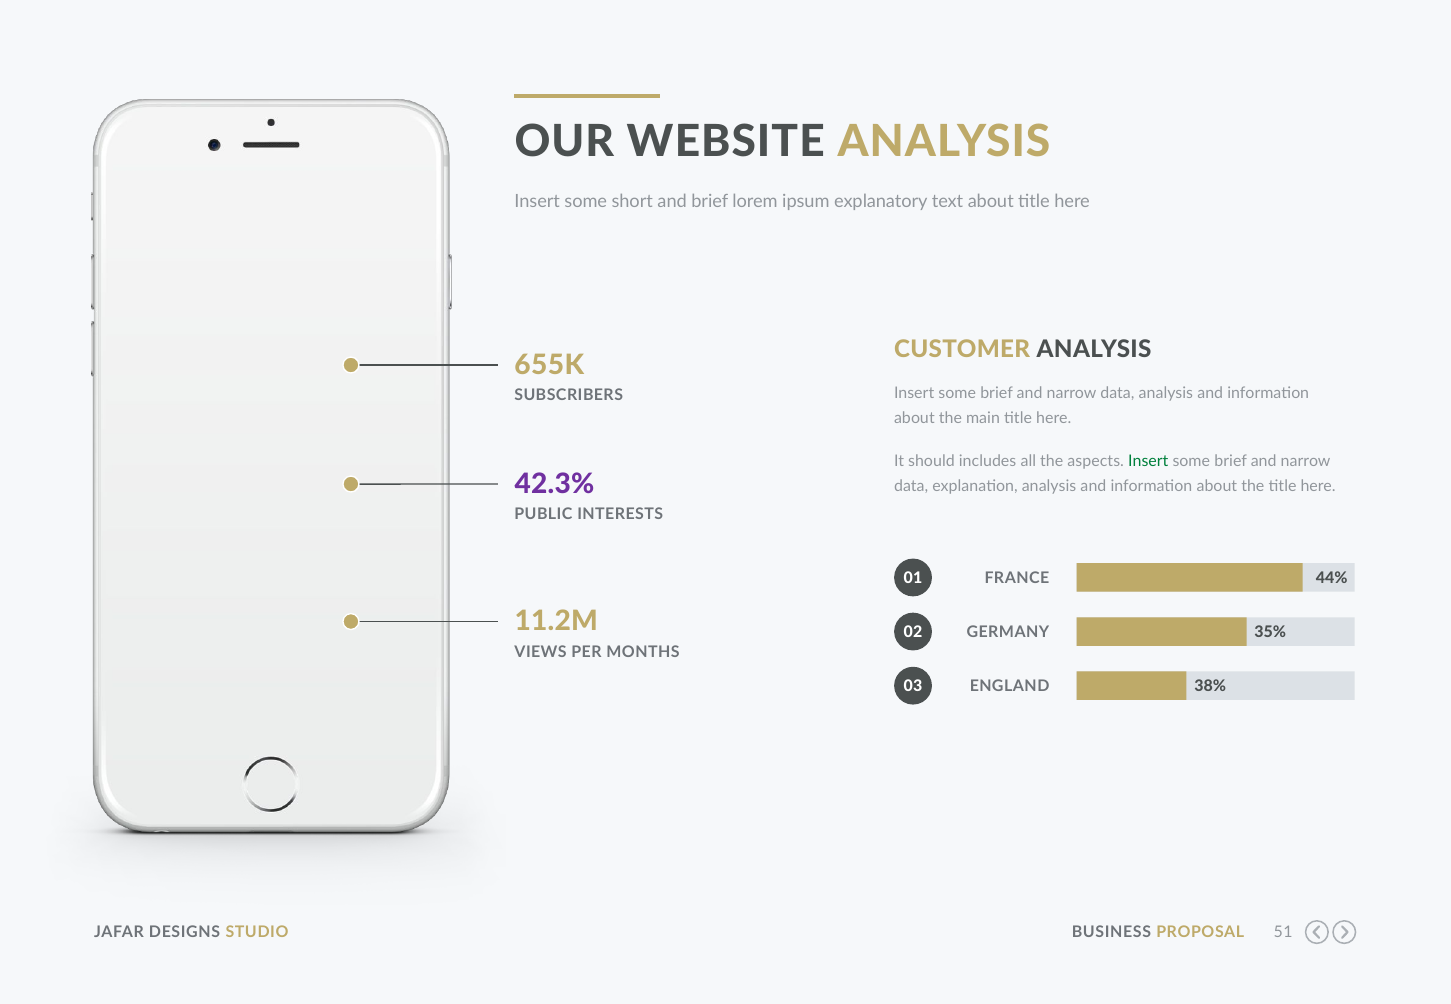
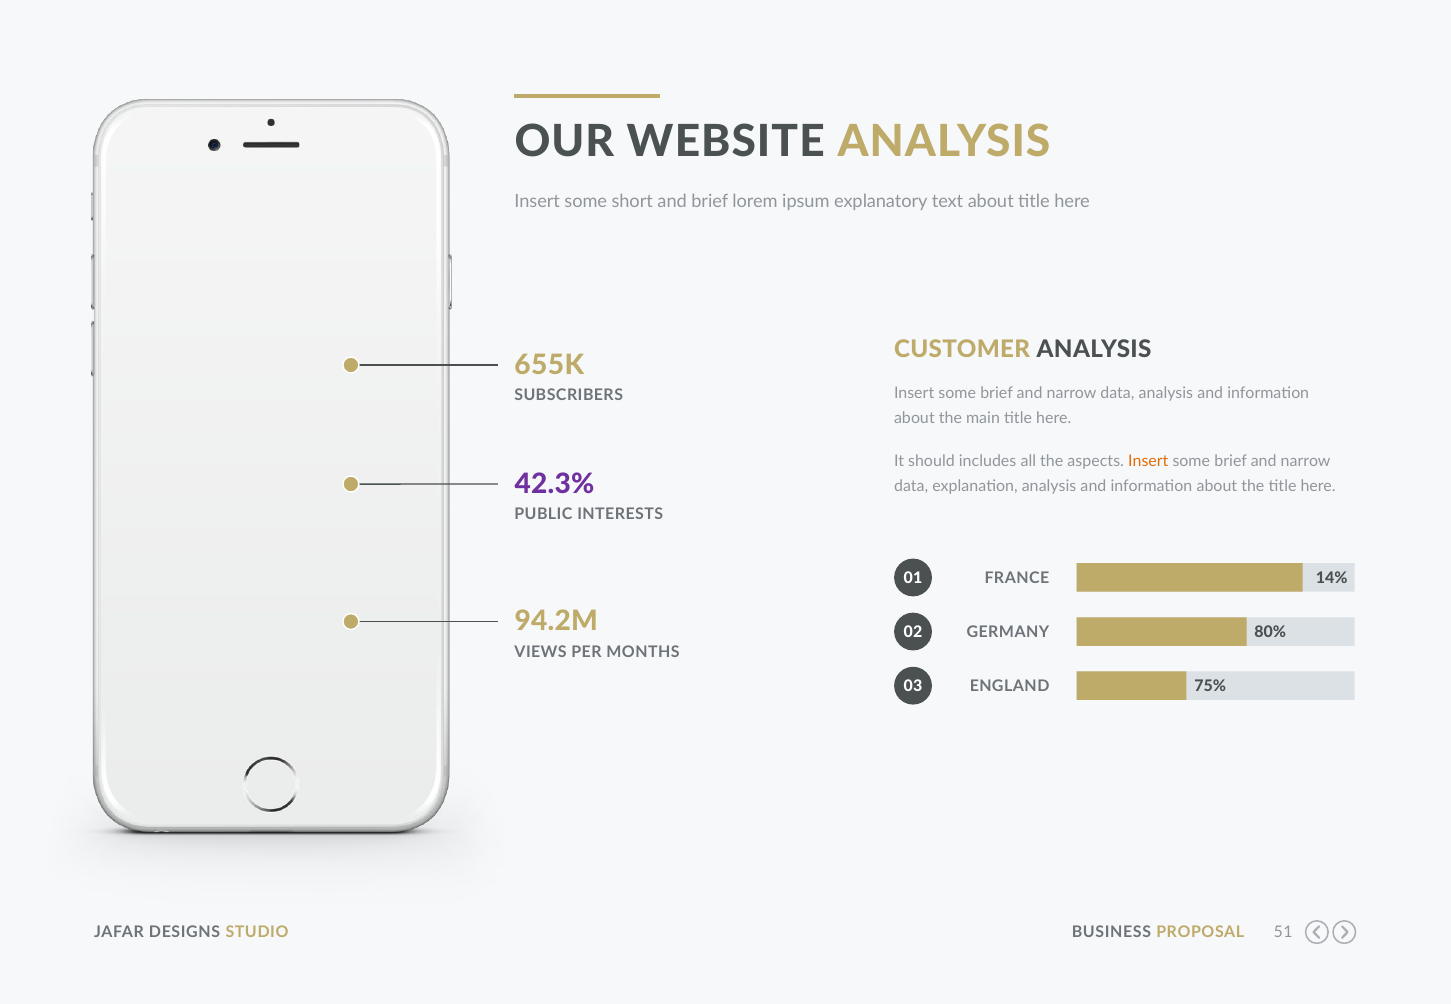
Insert colour: green -> orange (1148, 462)
44%: 44% -> 14% (1332, 579)
11.2M: 11.2M -> 94.2M (556, 622)
35%: 35% -> 80% (1270, 633)
38%: 38% -> 75% (1210, 687)
